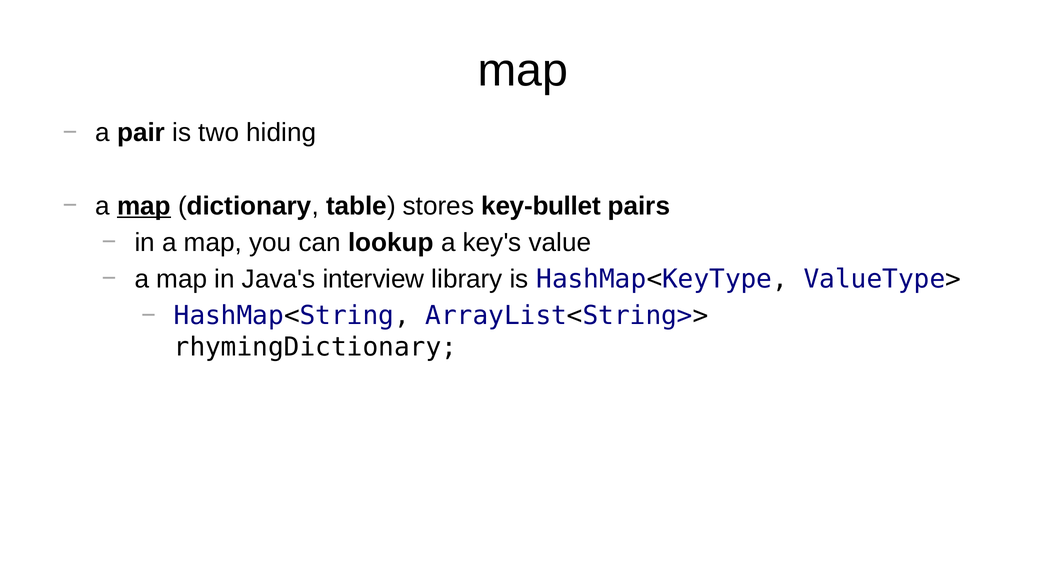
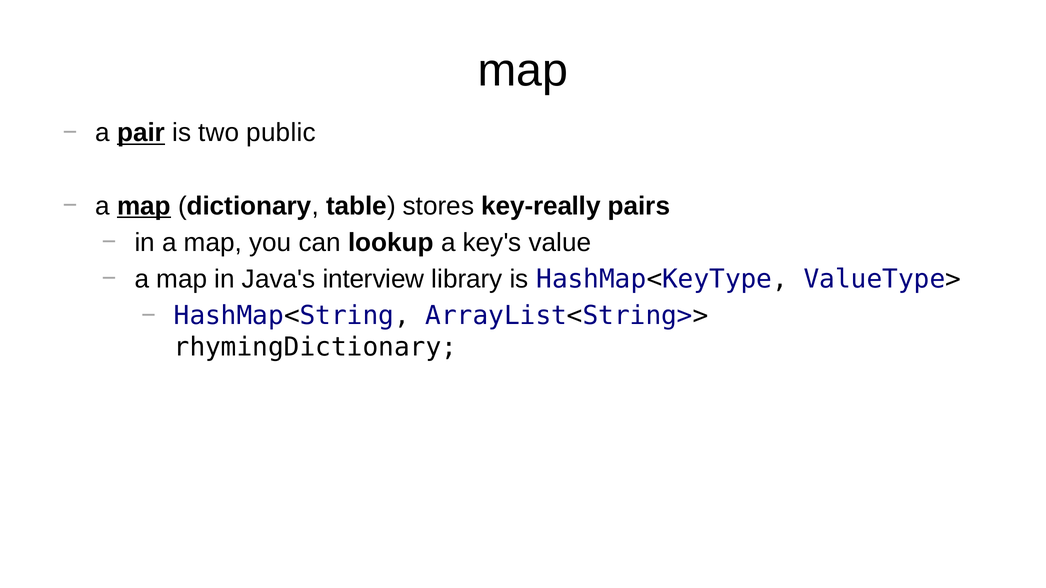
pair underline: none -> present (141, 133)
hiding: hiding -> public (281, 133)
key-bullet: key-bullet -> key-really (541, 206)
